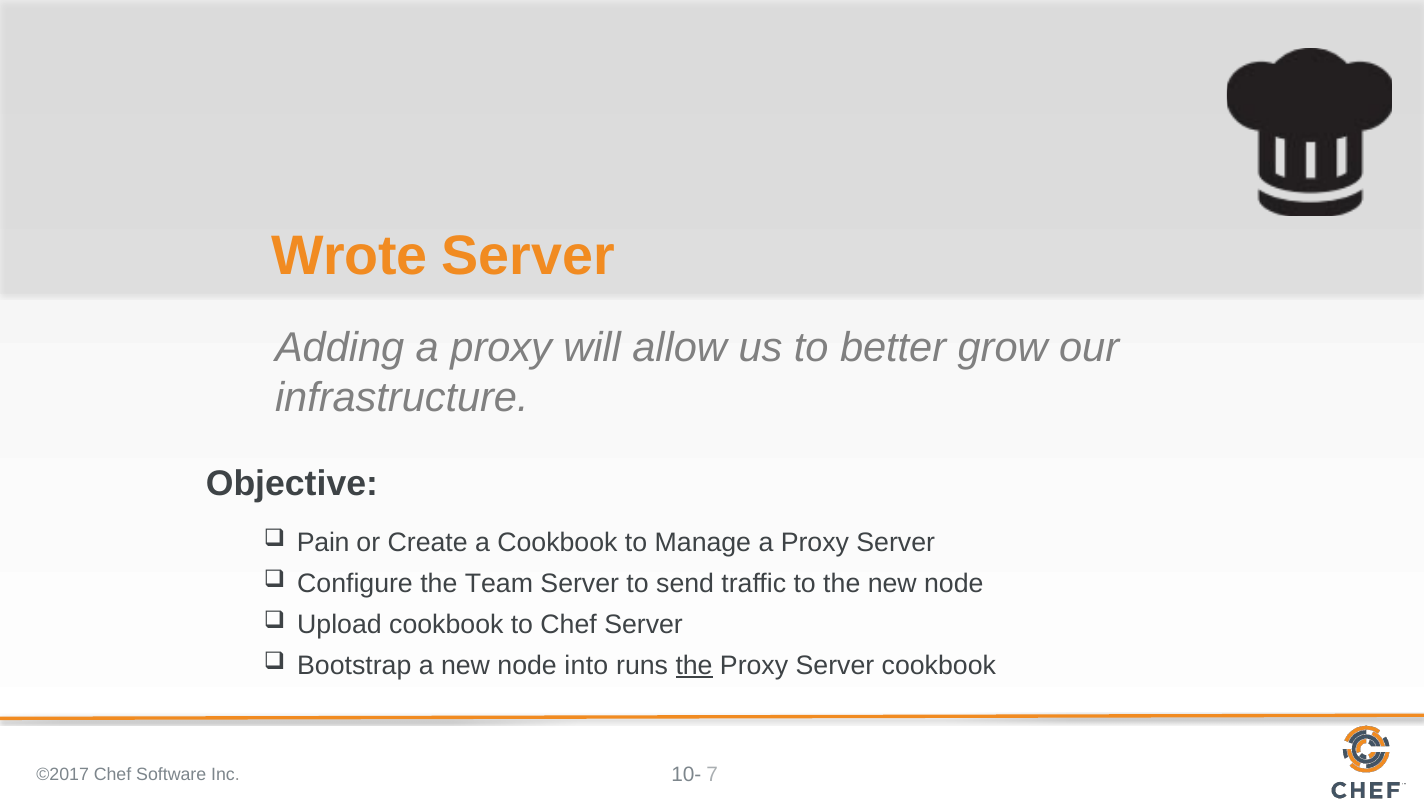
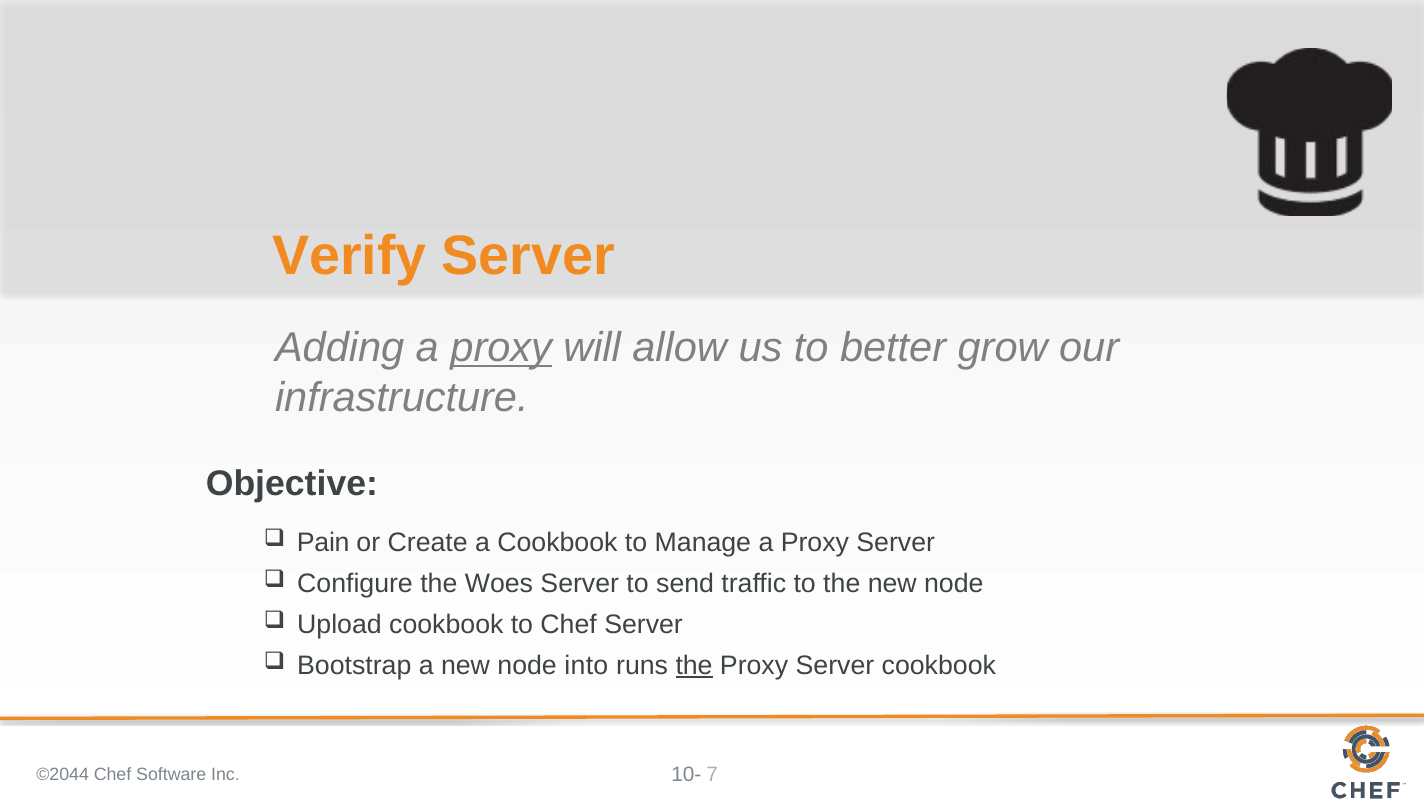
Wrote: Wrote -> Verify (349, 256)
proxy underline: none -> present (501, 348)
Team: Team -> Woes (499, 583)
©2017: ©2017 -> ©2044 (63, 775)
